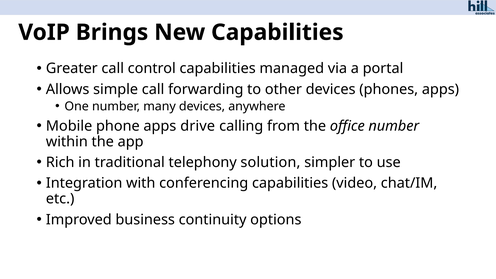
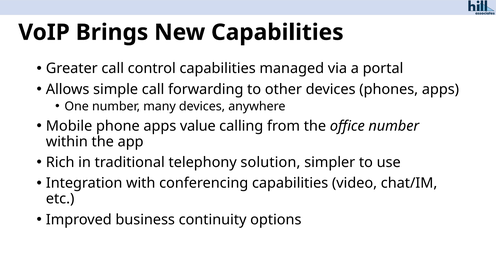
drive: drive -> value (198, 126)
